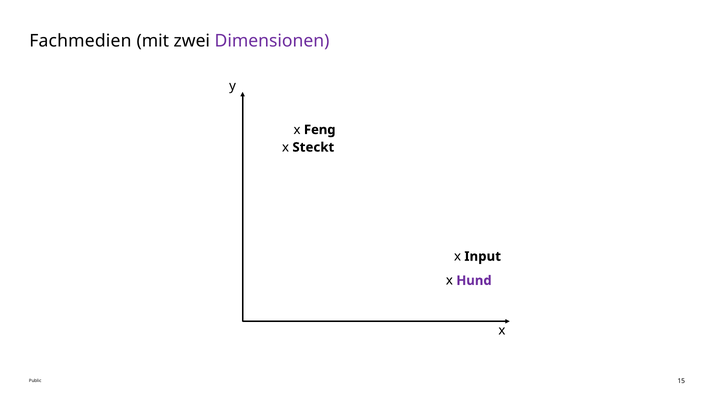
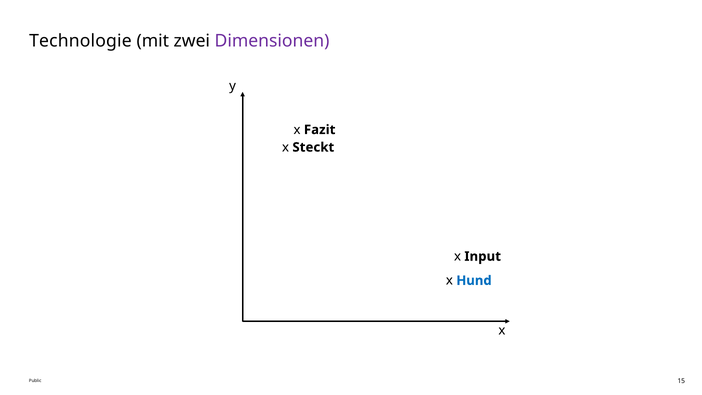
Fachmedien: Fachmedien -> Technologie (80, 41)
Feng: Feng -> Fazit (320, 130)
Hund colour: purple -> blue (474, 280)
